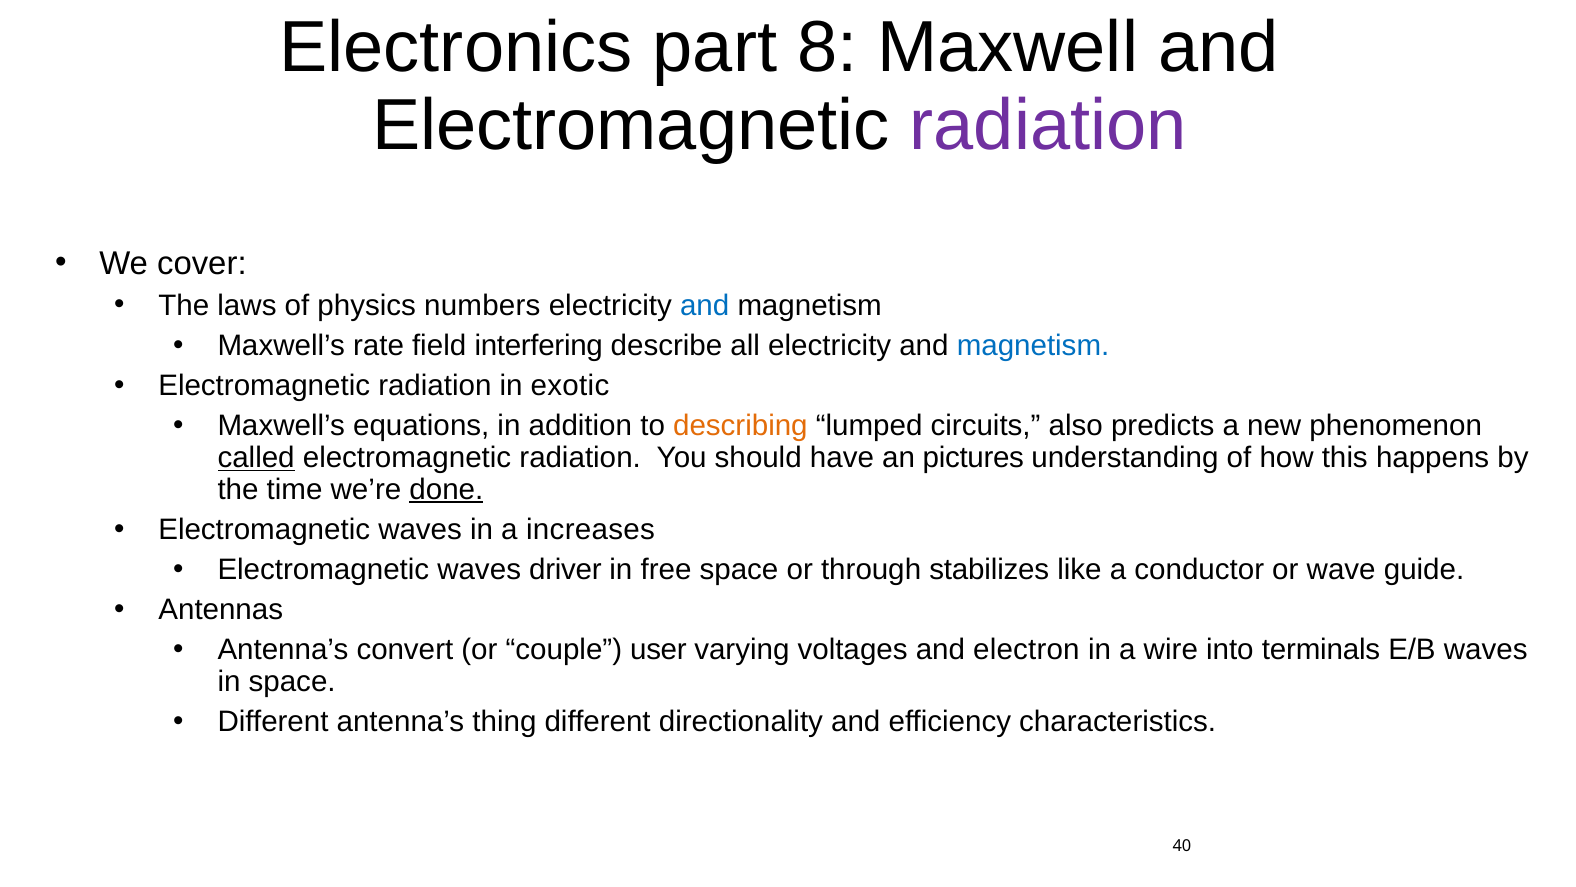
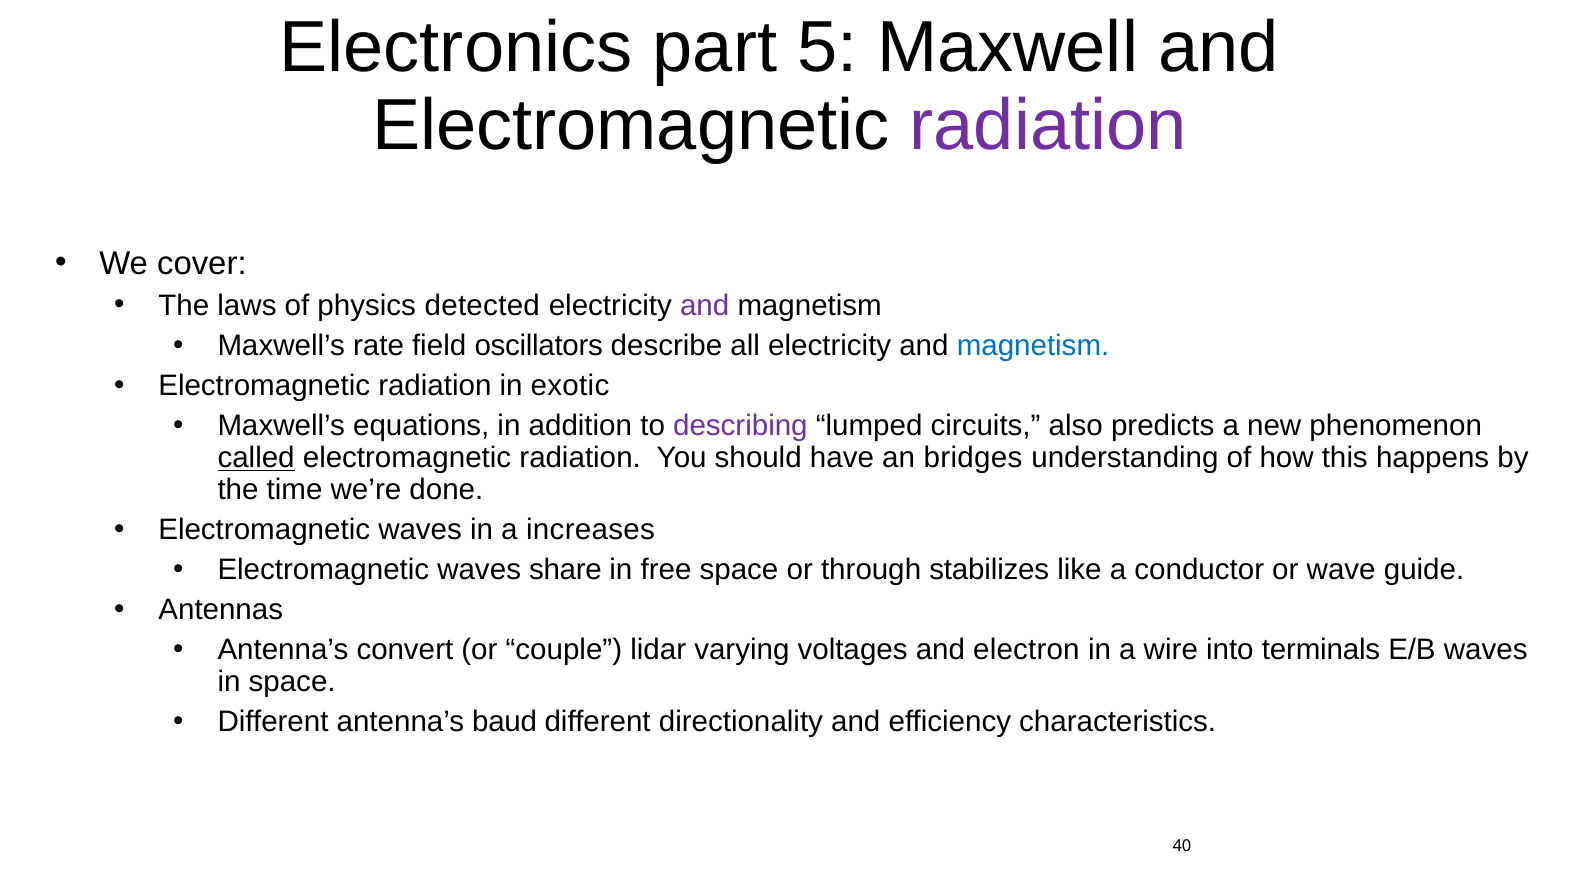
8: 8 -> 5 (827, 48)
numbers: numbers -> detected (482, 305)
and colour: blue -> purple (705, 305)
interfering: interfering -> oscillators (539, 345)
describing colour: orange -> purple (740, 425)
pictures: pictures -> bridges (973, 457)
done underline: present -> none (446, 489)
driver: driver -> share (565, 570)
user: user -> lidar (658, 650)
thing: thing -> baud (505, 722)
